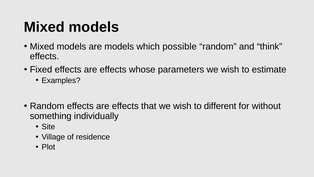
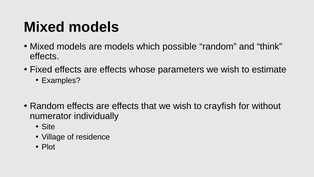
different: different -> crayfish (220, 106)
something: something -> numerator (51, 116)
